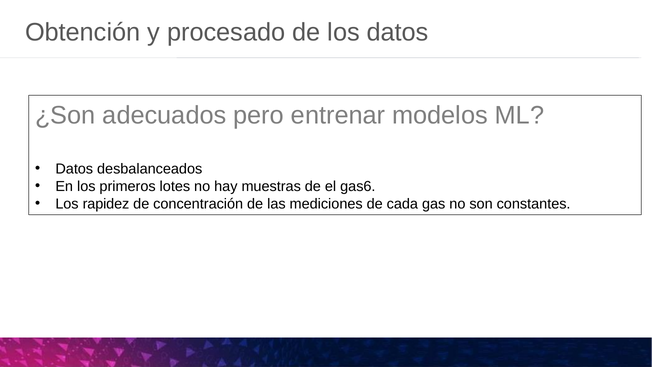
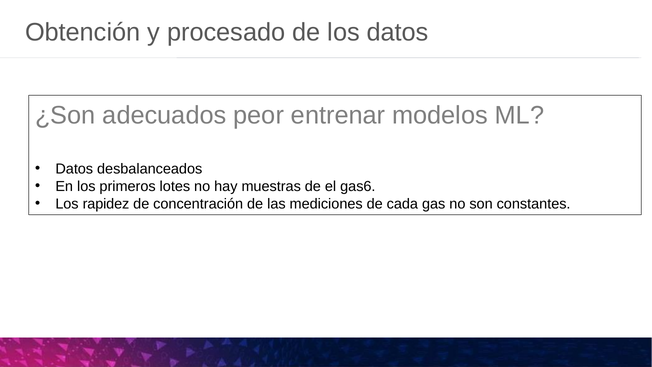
pero: pero -> peor (259, 115)
